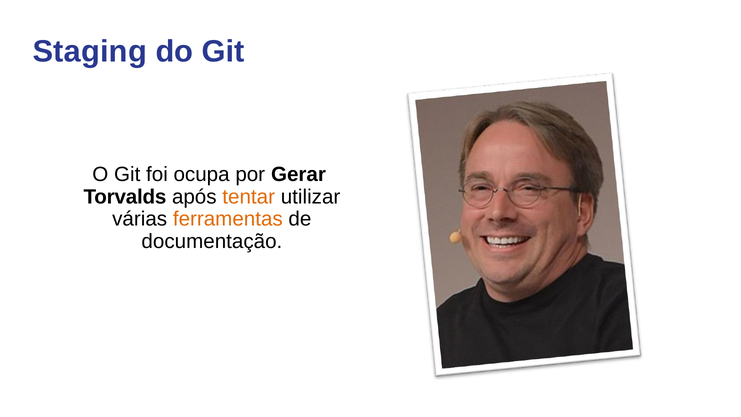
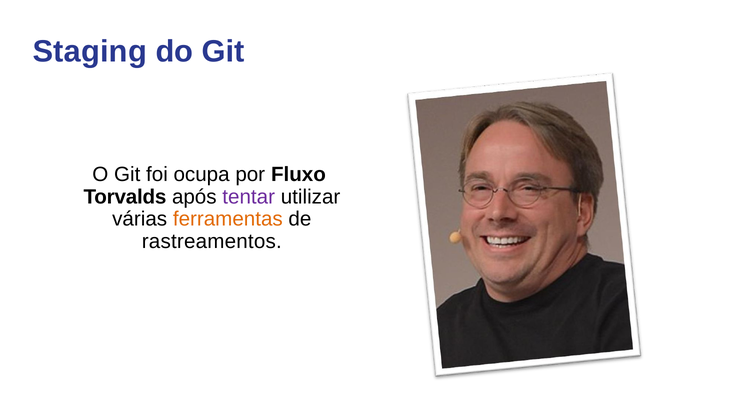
Gerar: Gerar -> Fluxo (298, 174)
tentar colour: orange -> purple (249, 197)
documentação: documentação -> rastreamentos (212, 241)
